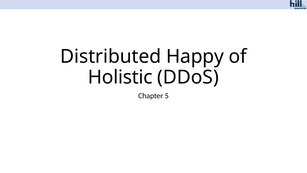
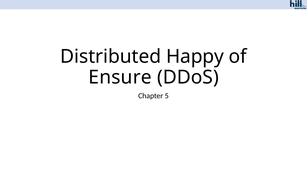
Holistic: Holistic -> Ensure (120, 77)
